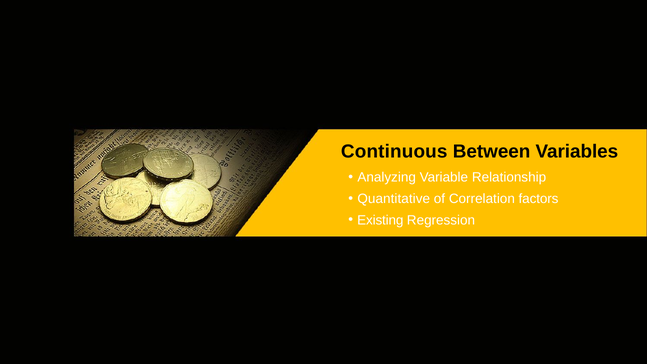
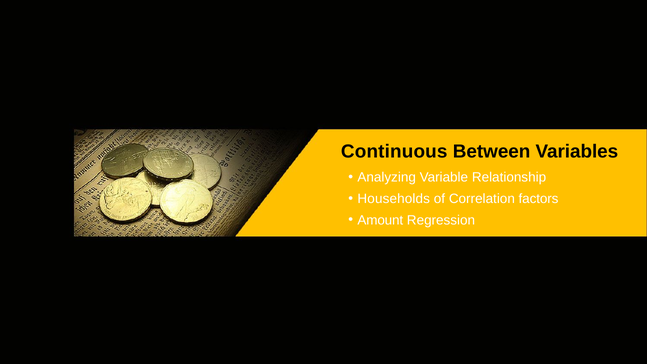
Quantitative: Quantitative -> Households (394, 199)
Existing: Existing -> Amount (380, 220)
